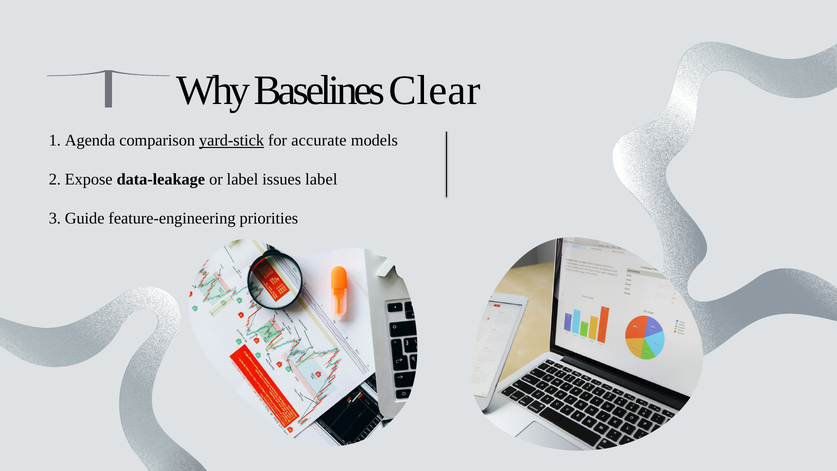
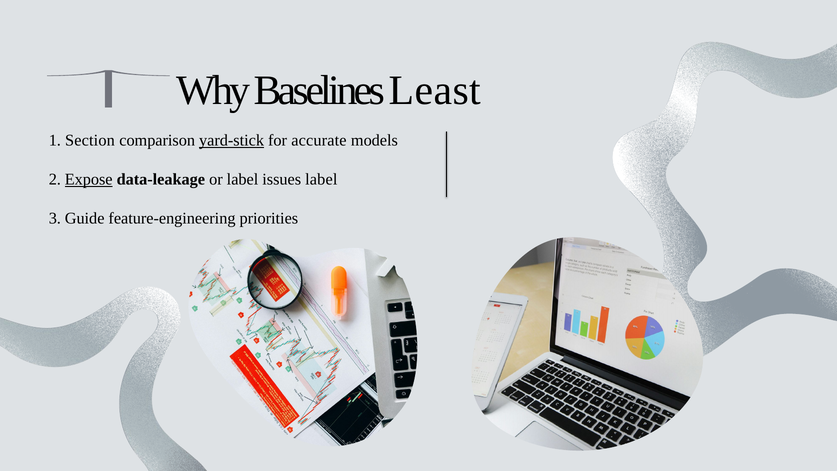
Clear: Clear -> Least (435, 90)
Agenda: Agenda -> Section (90, 140)
Expose underline: none -> present (89, 179)
